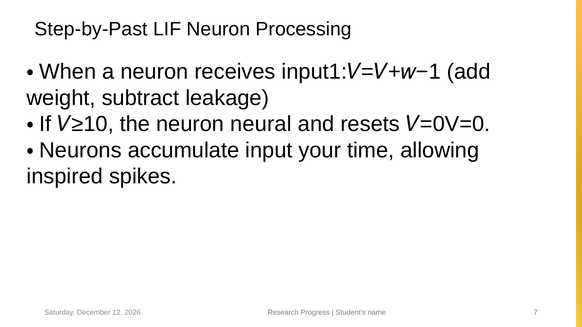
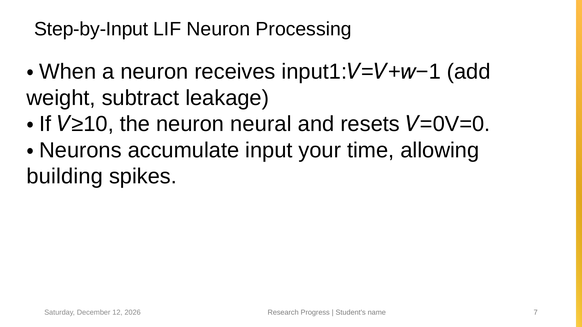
Step-by-Past: Step-by-Past -> Step-by-Input (91, 29)
inspired: inspired -> building (65, 177)
